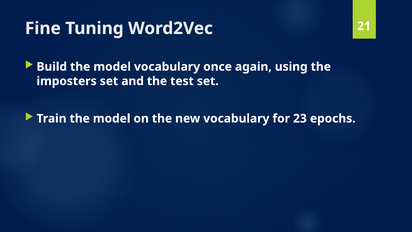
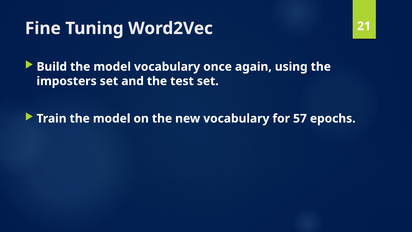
23: 23 -> 57 (300, 118)
